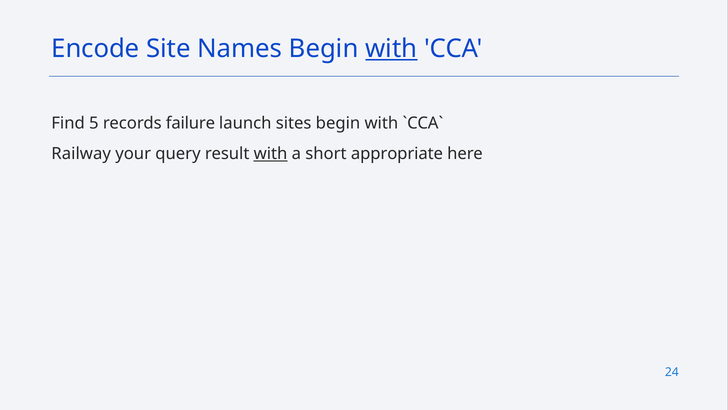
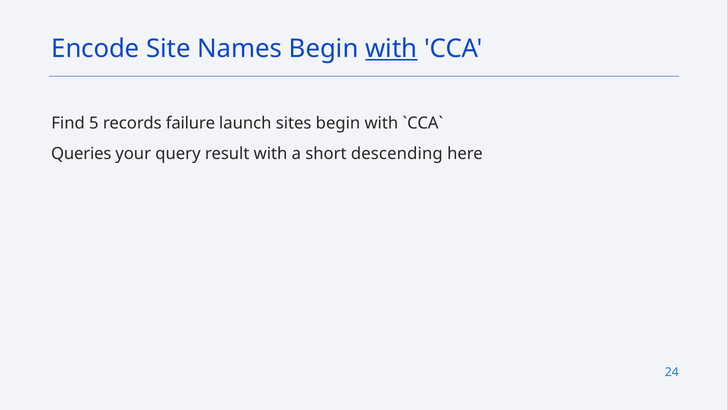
Railway: Railway -> Queries (81, 153)
with underline: present -> none (271, 153)
appropriate: appropriate -> descending (397, 153)
